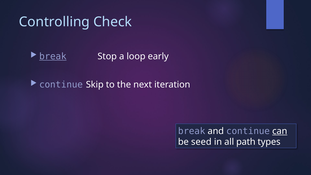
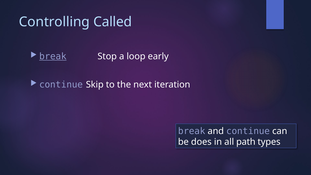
Check: Check -> Called (113, 22)
can underline: present -> none (280, 131)
seed: seed -> does (201, 142)
